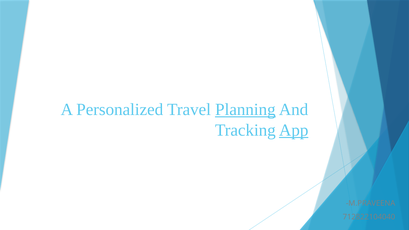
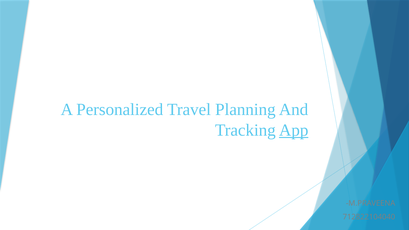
Planning underline: present -> none (245, 110)
